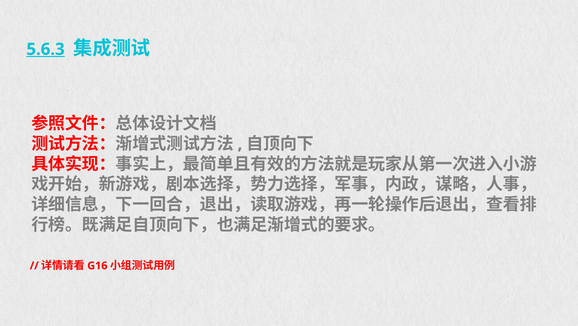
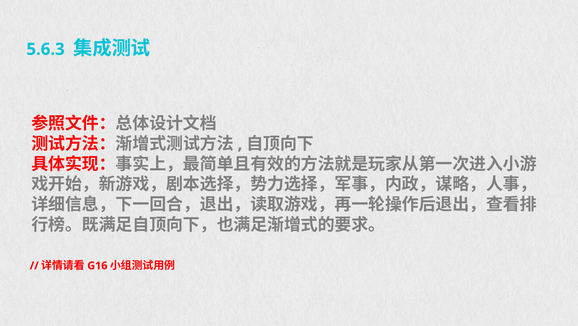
5.6.3 underline: present -> none (46, 49)
